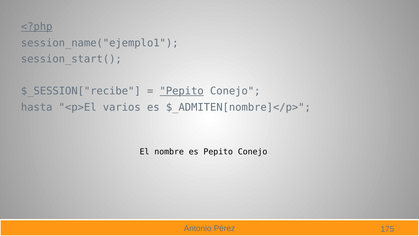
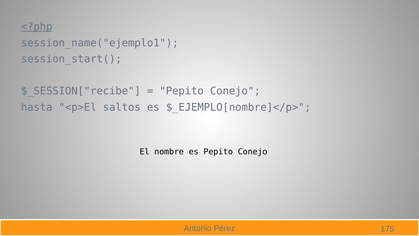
Pepito underline: present -> none (182, 91)
varios: varios -> saltos (122, 107)
$_ADMITEN[nombre]</p>: $_ADMITEN[nombre]</p> -> $_EJEMPLO[nombre]</p> (238, 107)
